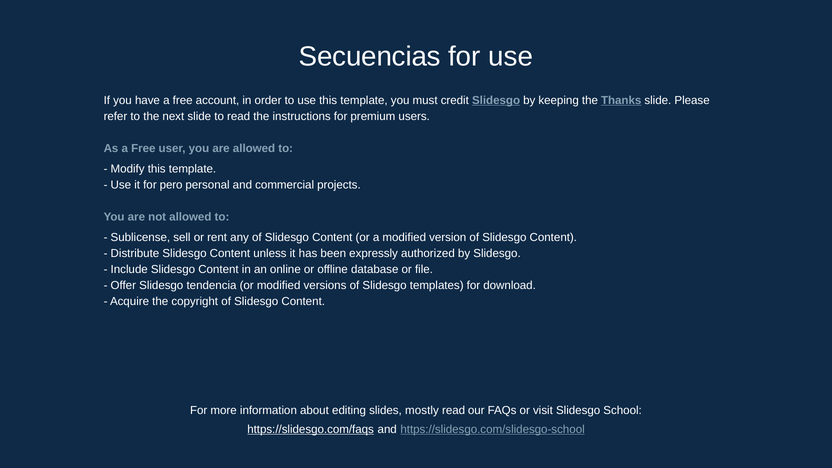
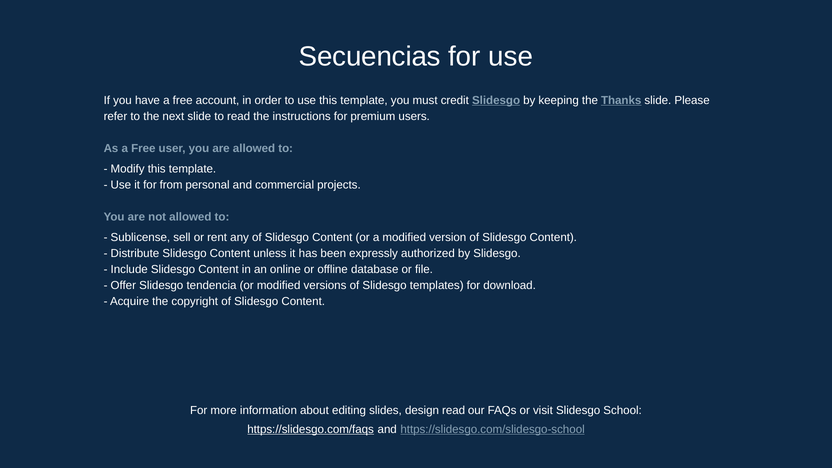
pero: pero -> from (171, 185)
mostly: mostly -> design (422, 411)
